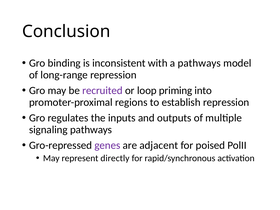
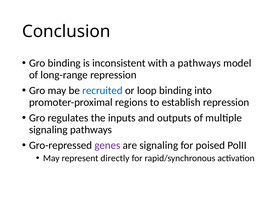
recruited colour: purple -> blue (102, 91)
loop priming: priming -> binding (176, 91)
are adjacent: adjacent -> signaling (159, 145)
